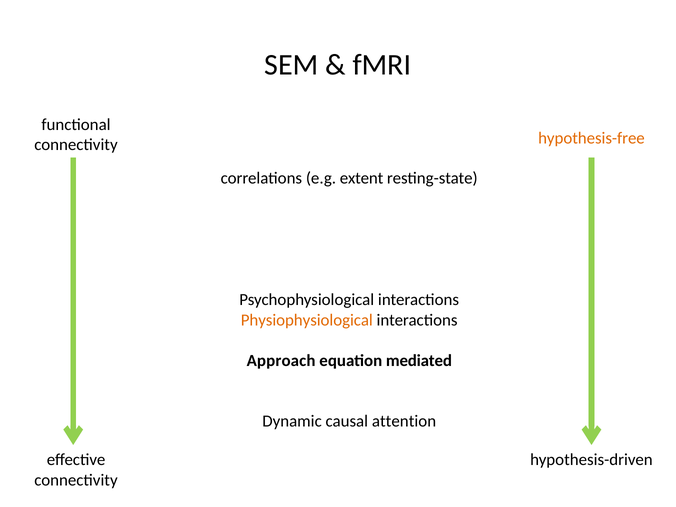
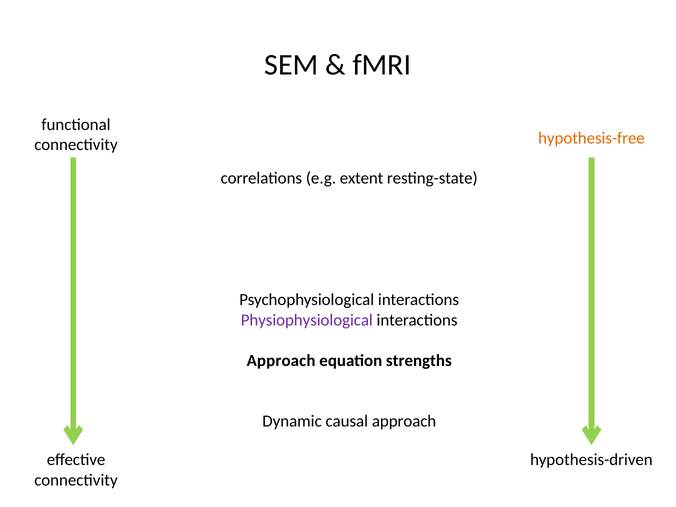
Physiophysiological colour: orange -> purple (307, 320)
mediated: mediated -> strengths (419, 361)
causal attention: attention -> approach (404, 421)
